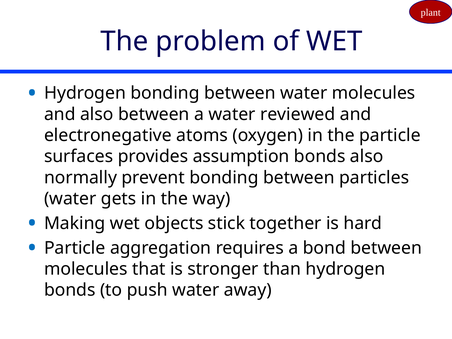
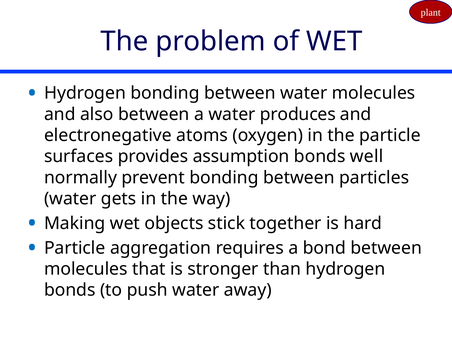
reviewed: reviewed -> produces (298, 114)
bonds also: also -> well (367, 156)
